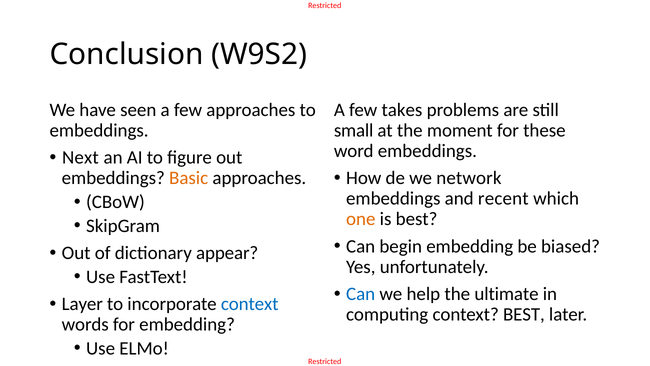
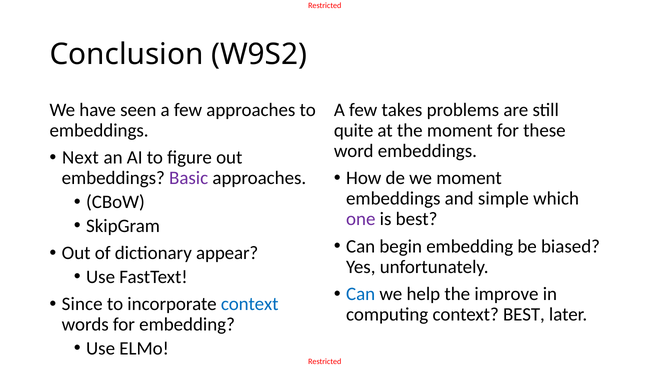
small: small -> quite (354, 130)
we network: network -> moment (469, 178)
Basic colour: orange -> purple (189, 178)
recent: recent -> simple (503, 198)
one colour: orange -> purple (361, 219)
ultimate: ultimate -> improve (506, 294)
Layer: Layer -> Since (82, 304)
